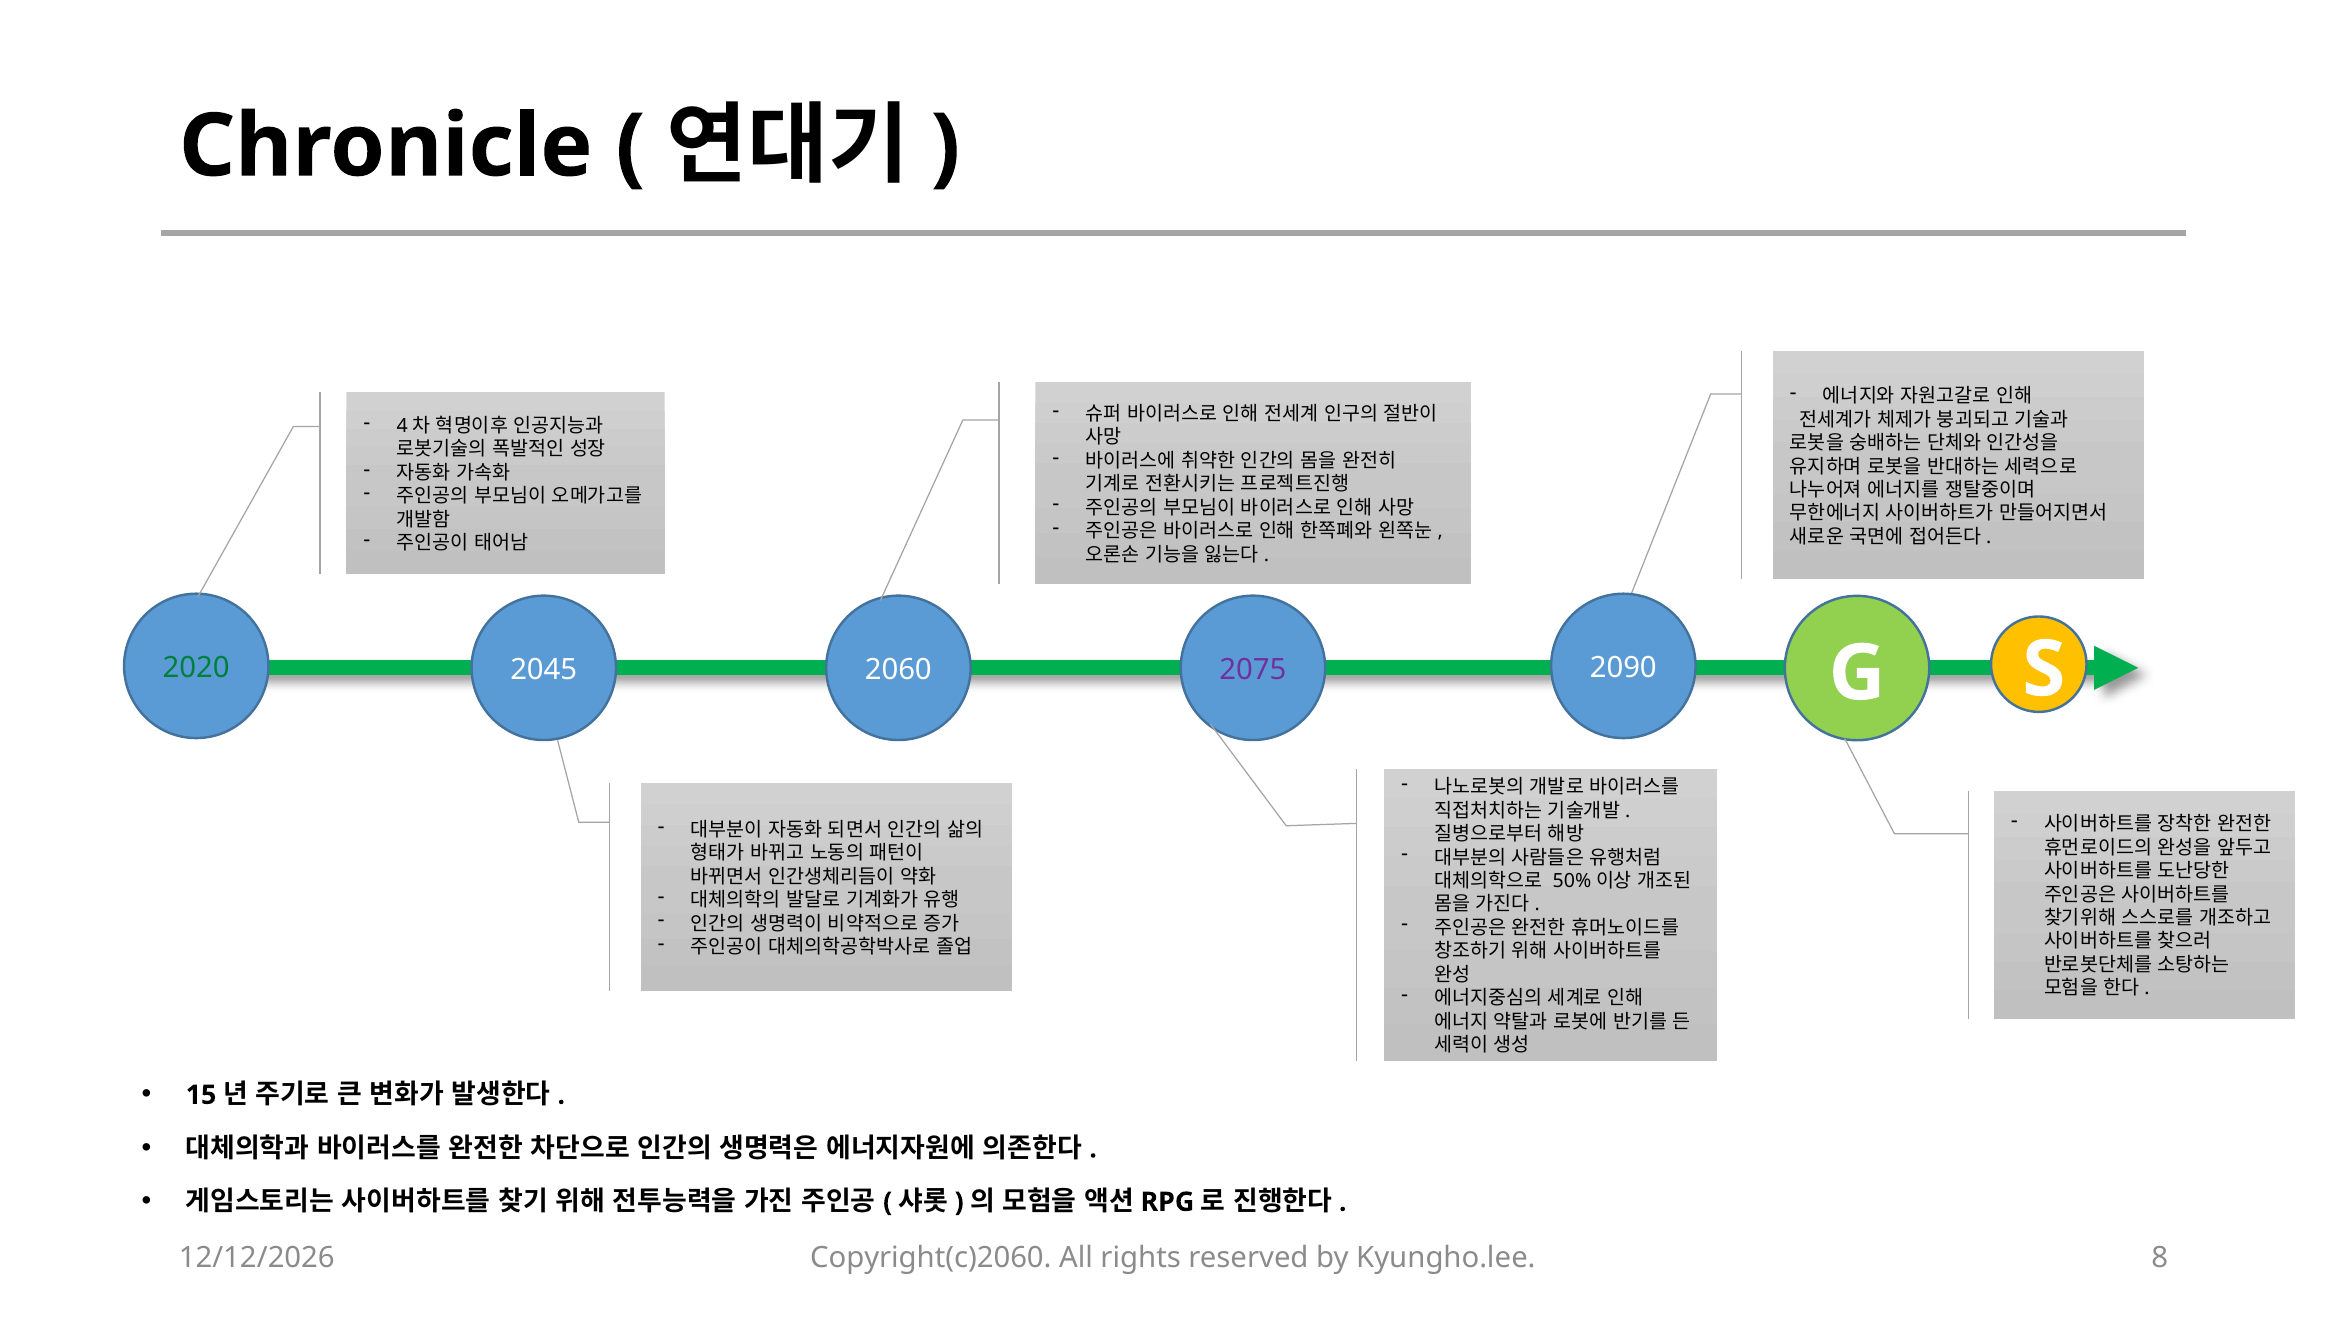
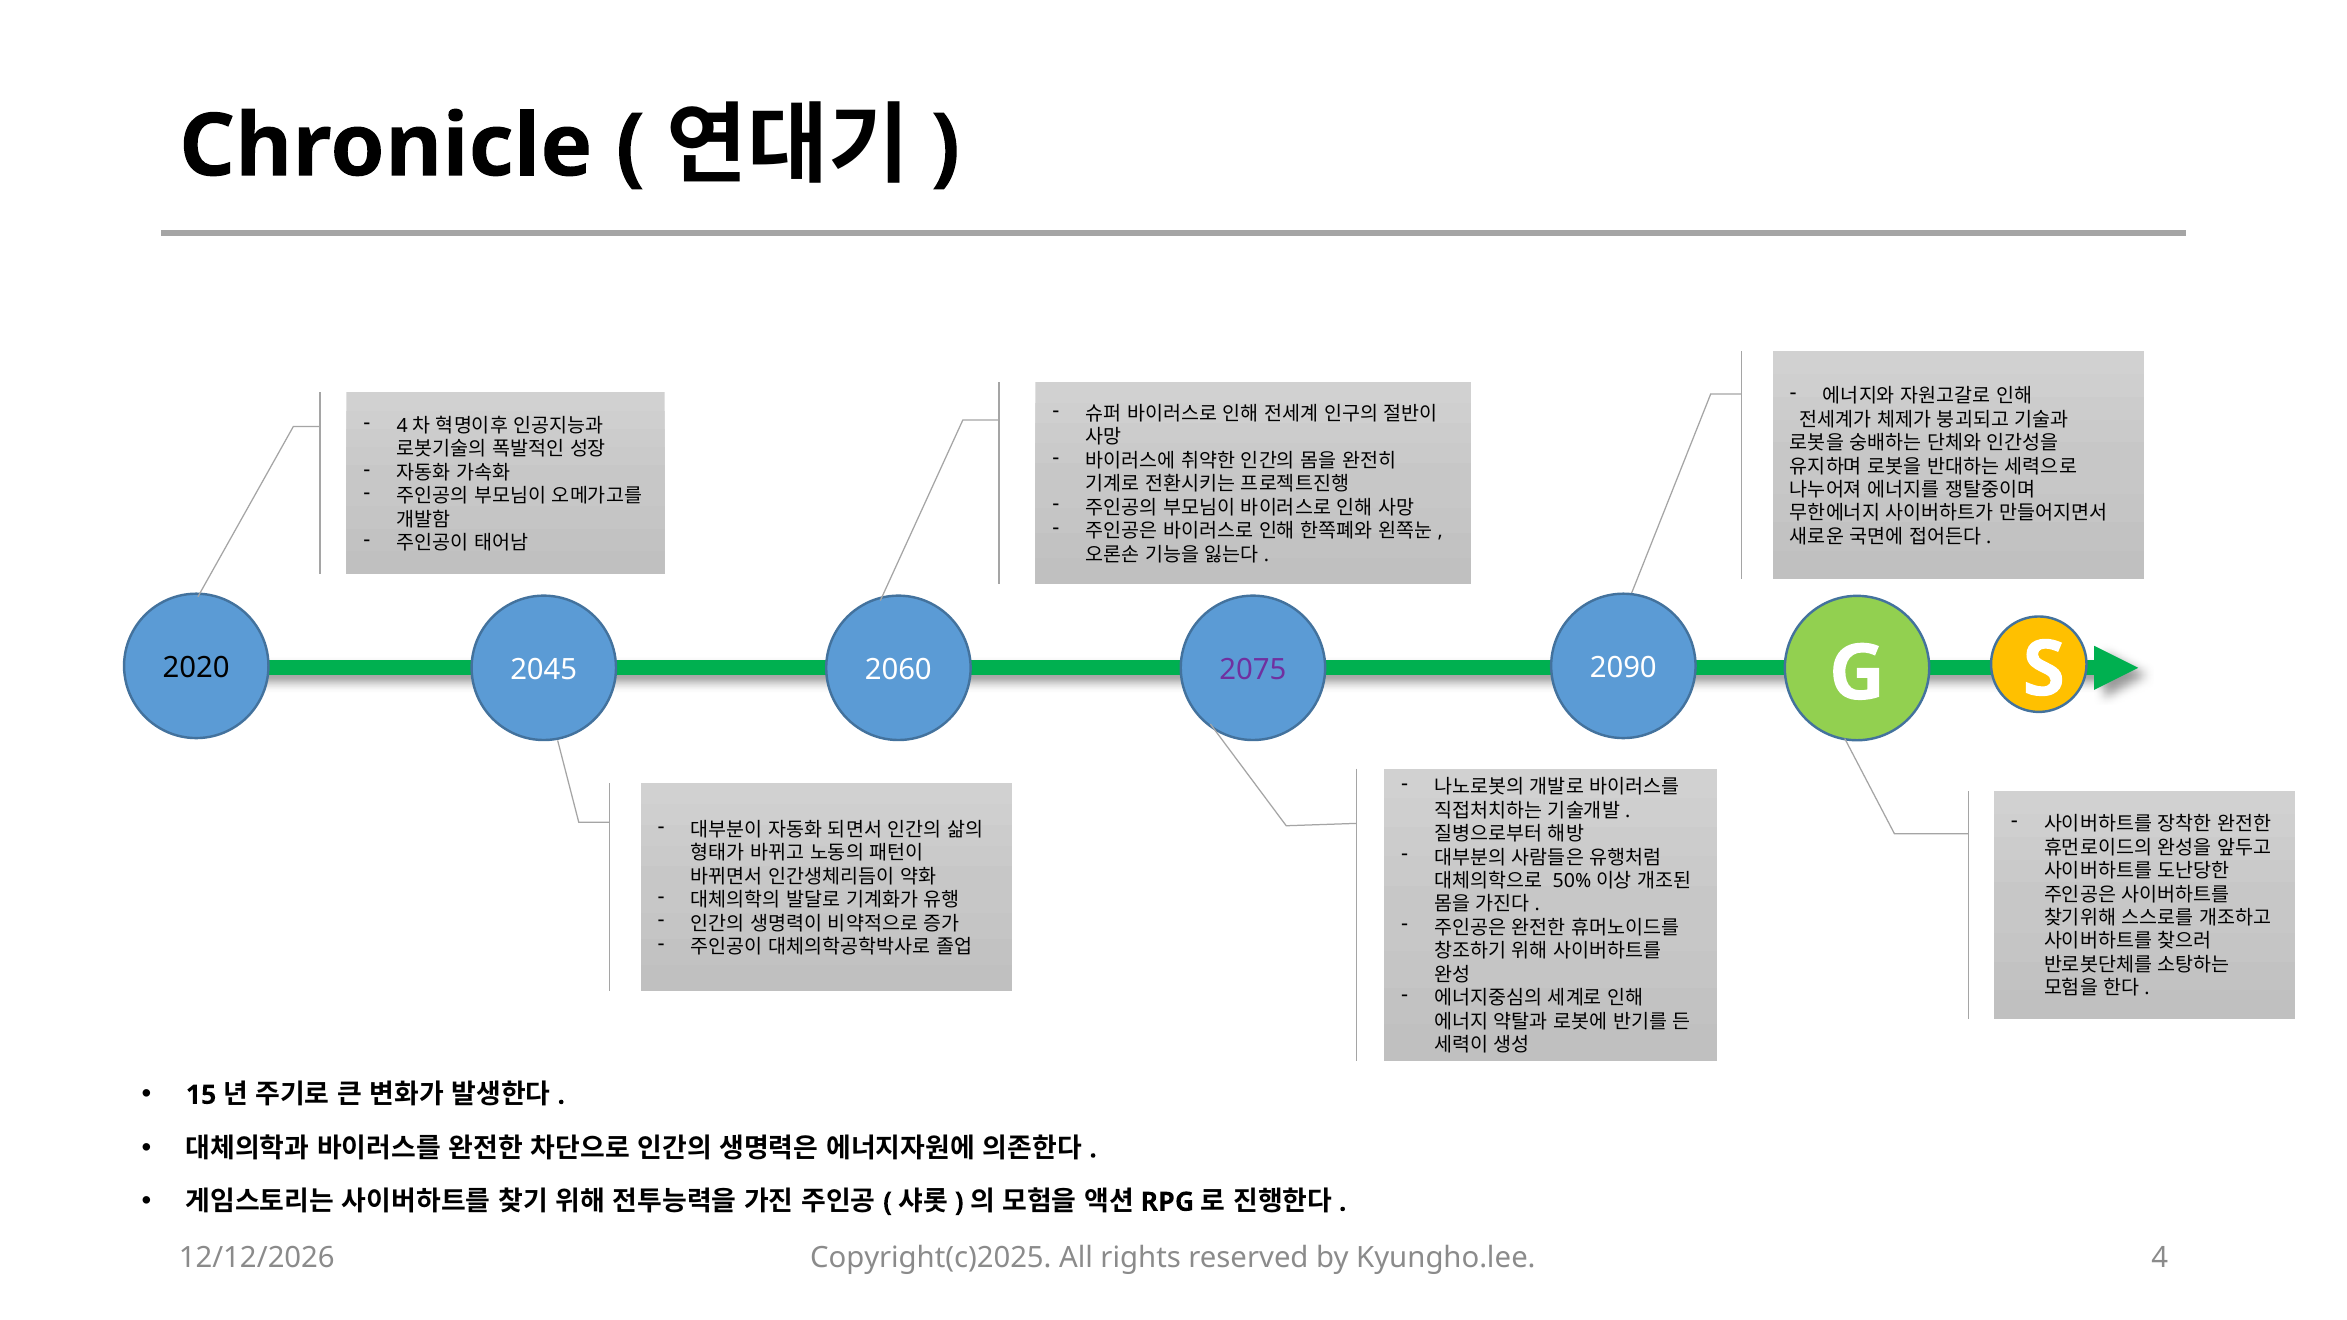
2020 colour: green -> black (196, 668)
Copyright(c)2060: Copyright(c)2060 -> Copyright(c)2025 (931, 1258)
8: 8 -> 4 (2160, 1258)
